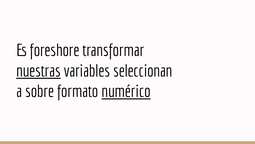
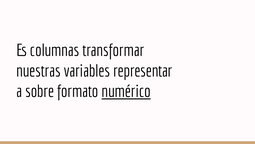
foreshore: foreshore -> columnas (55, 50)
nuestras underline: present -> none (38, 71)
seleccionan: seleccionan -> representar (143, 71)
